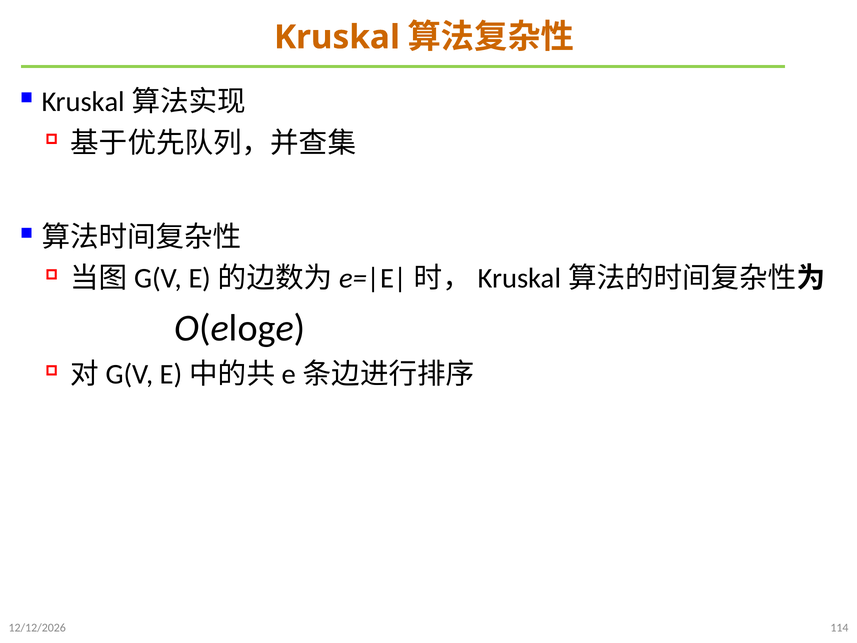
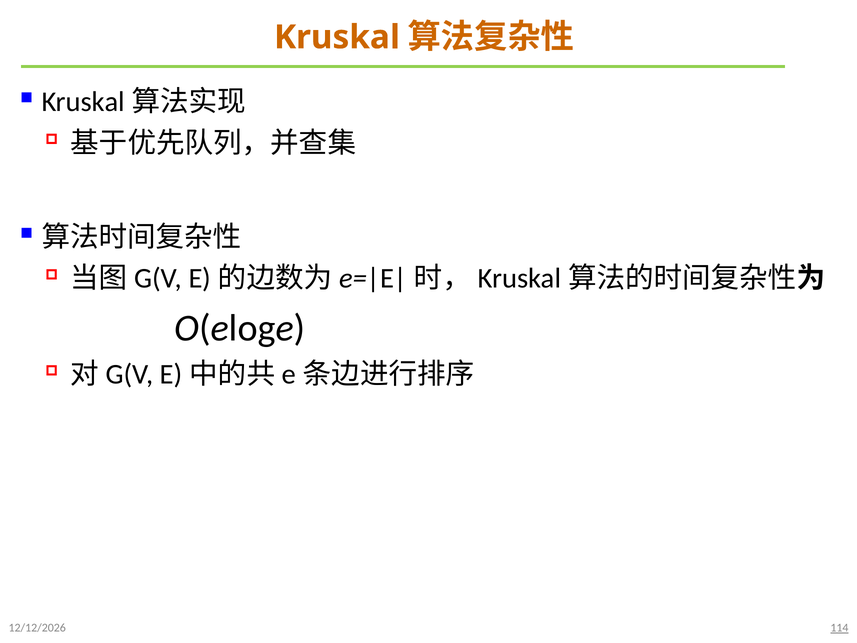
114 underline: none -> present (839, 628)
